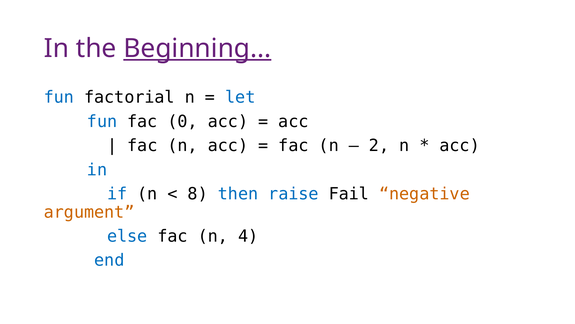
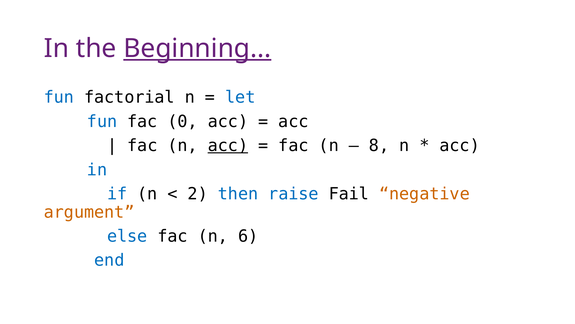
acc underline: none -> present (228, 145)
2: 2 -> 8 (379, 145)
8: 8 -> 2 (198, 194)
4: 4 -> 6 (248, 236)
